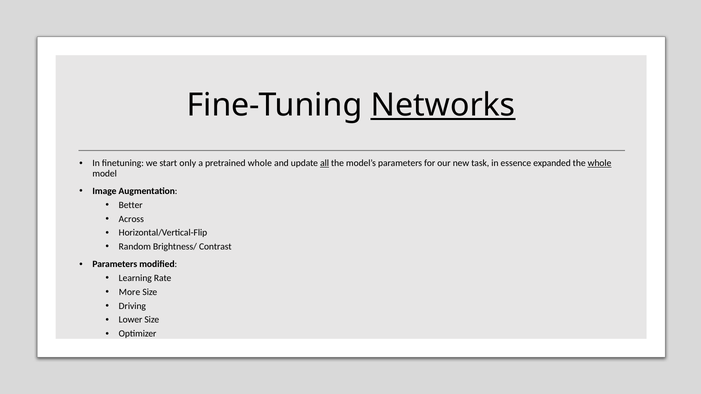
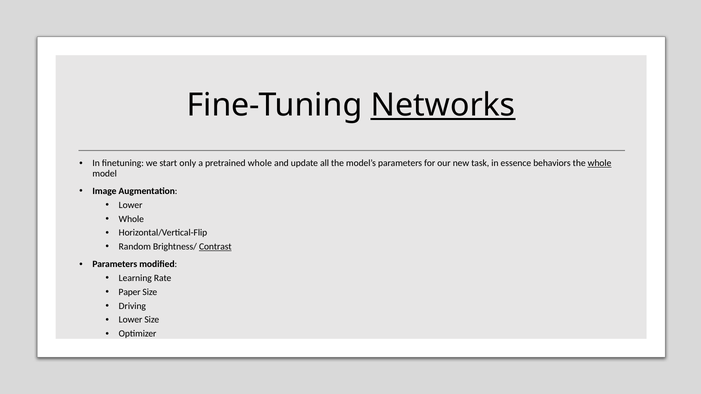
all underline: present -> none (325, 163)
expanded: expanded -> behaviors (552, 163)
Better: Better -> Lower (131, 205)
Across: Across -> Whole (131, 219)
Contrast underline: none -> present (215, 247)
More: More -> Paper (130, 292)
